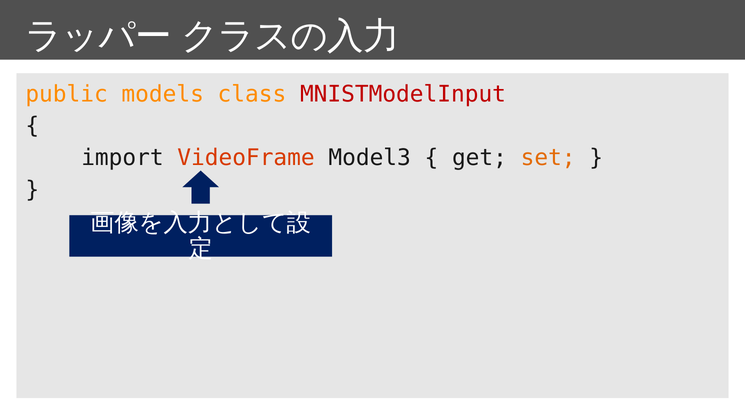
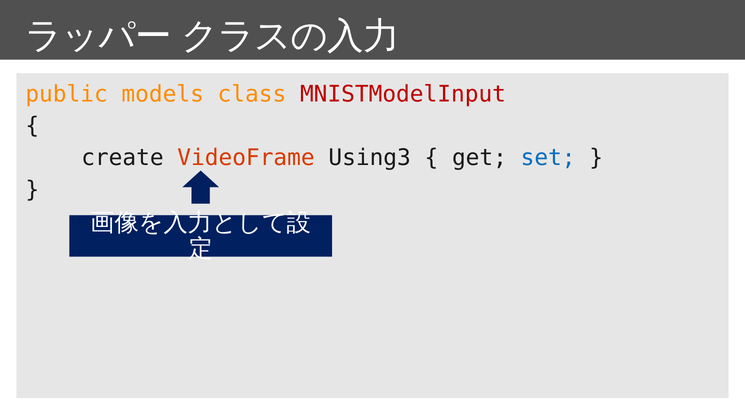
import: import -> create (122, 158)
Model3: Model3 -> Using3 (370, 158)
set colour: orange -> blue (548, 158)
